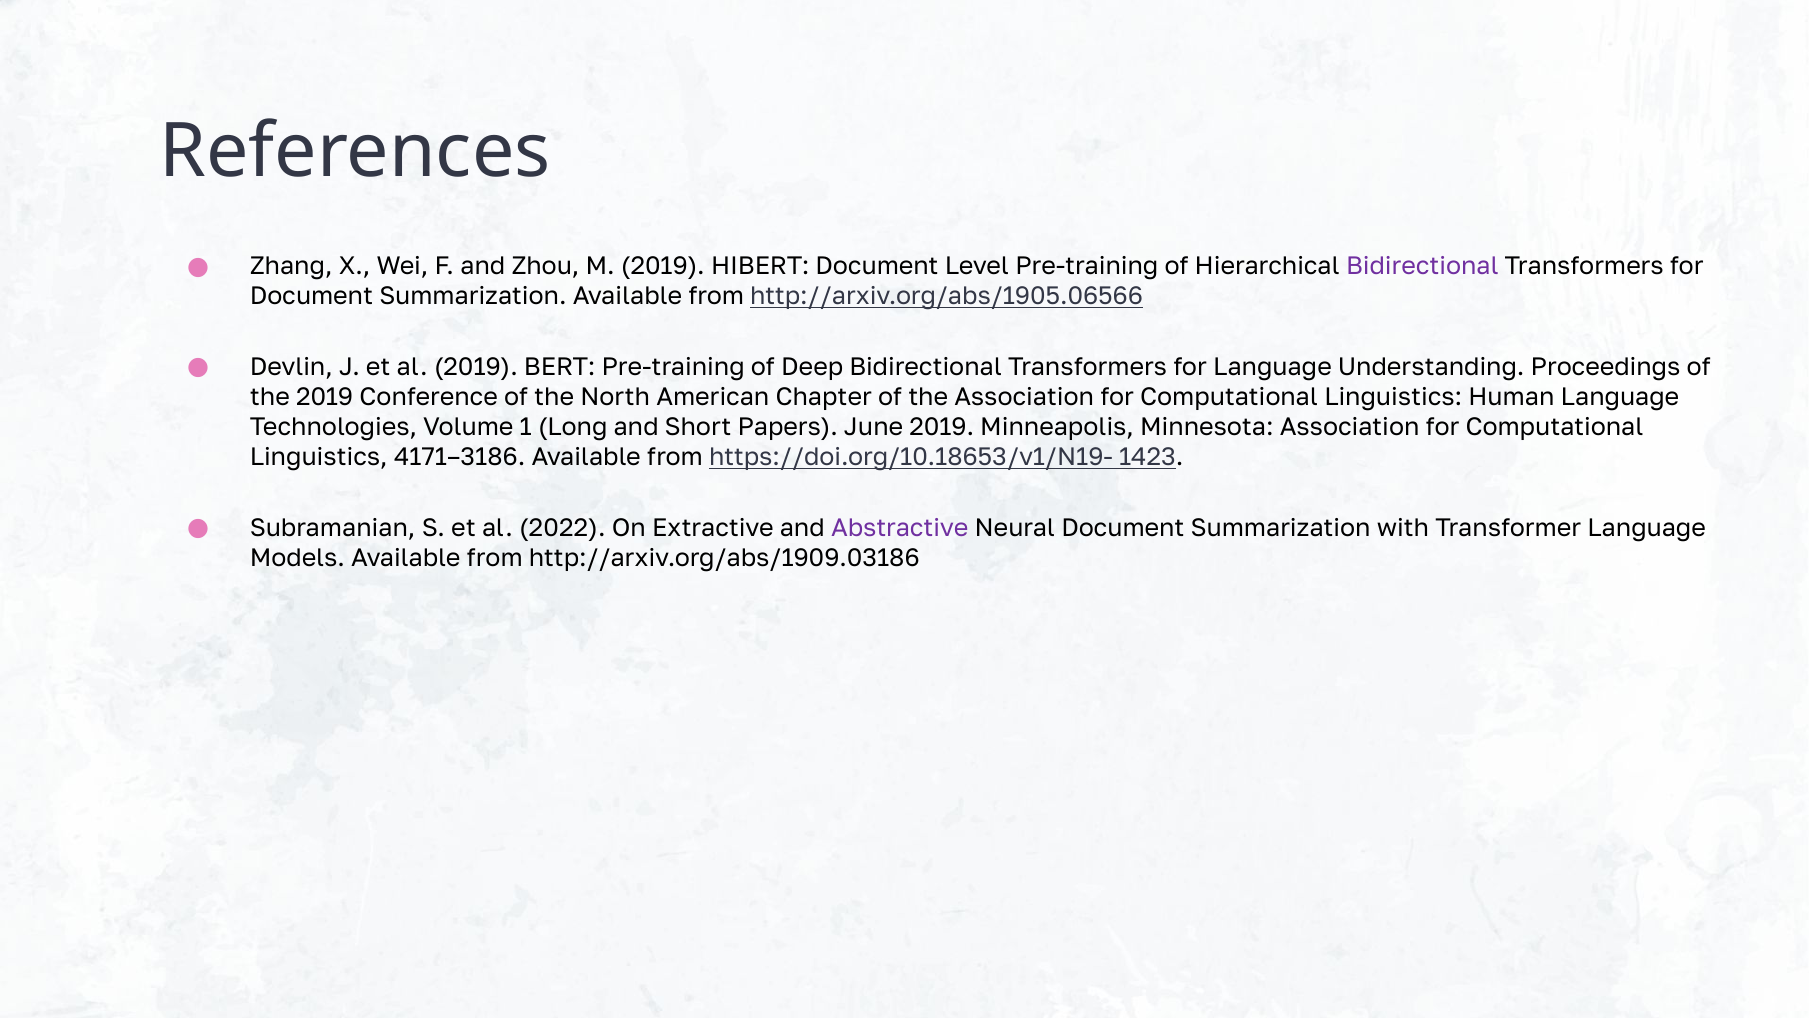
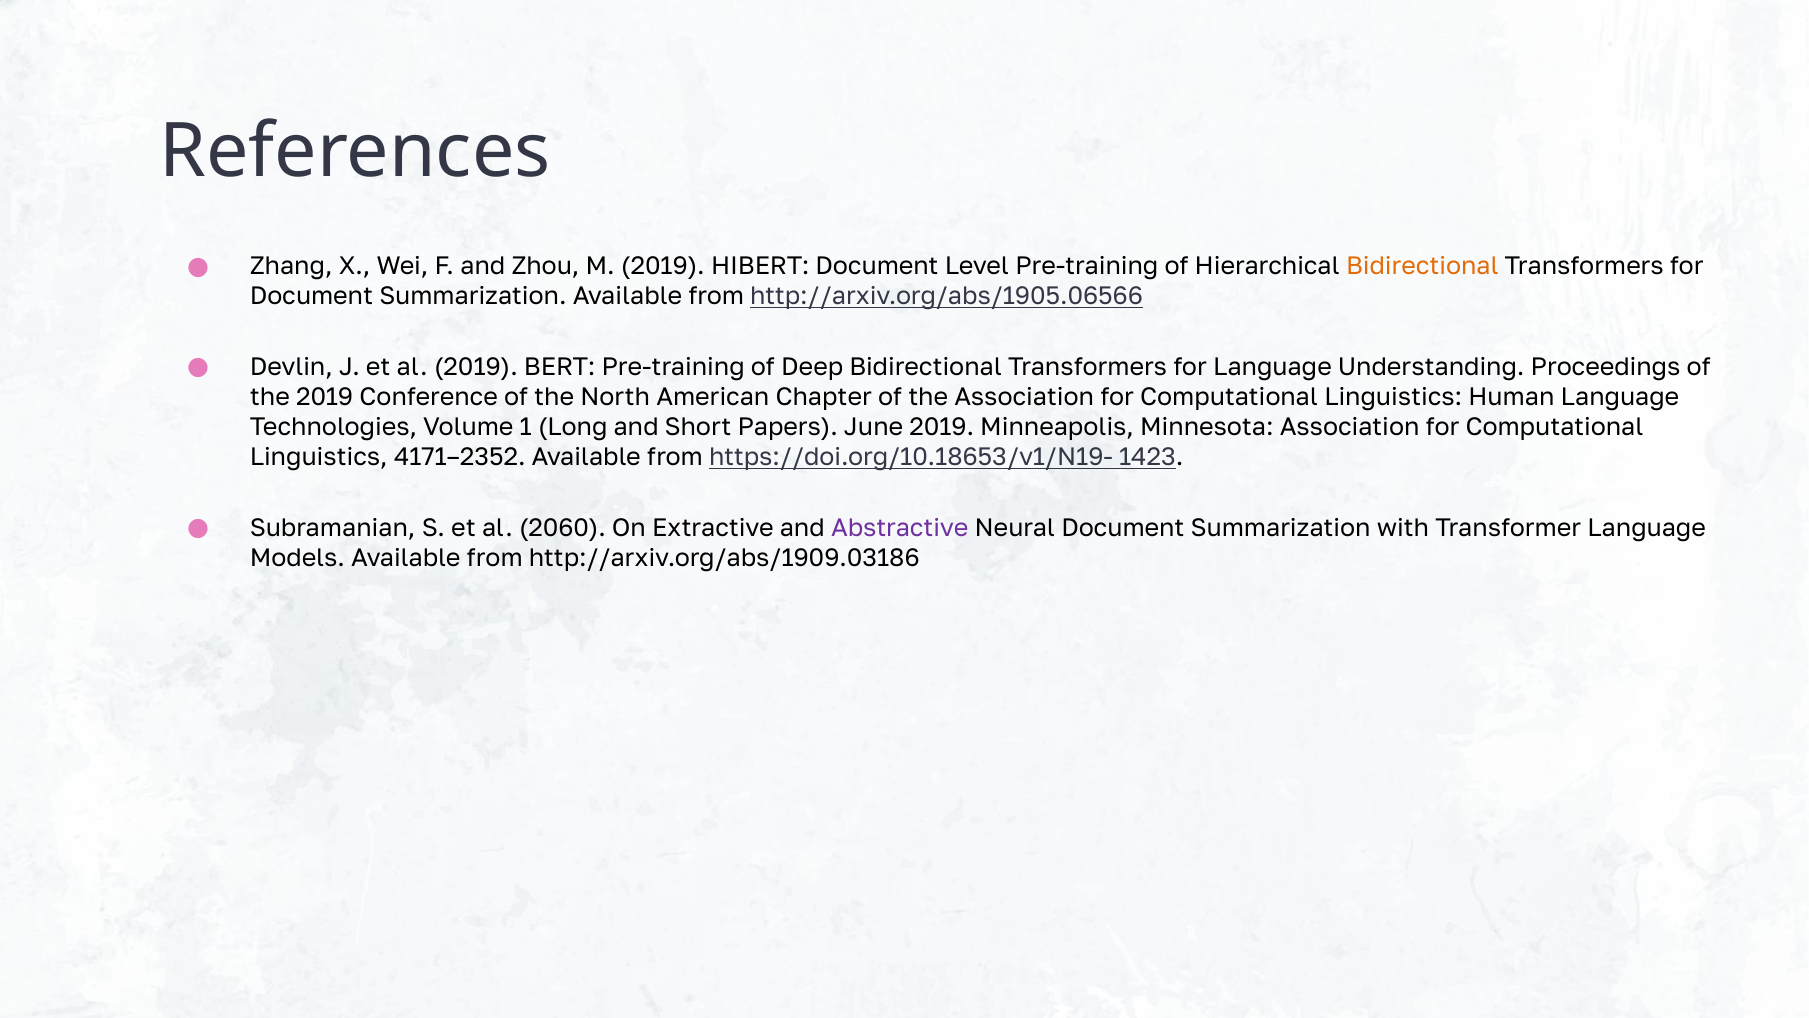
Bidirectional colour: purple -> orange (1422, 266)
4171–3186: 4171–3186 -> 4171–2352 (460, 457)
2022: 2022 -> 2060 (562, 528)
